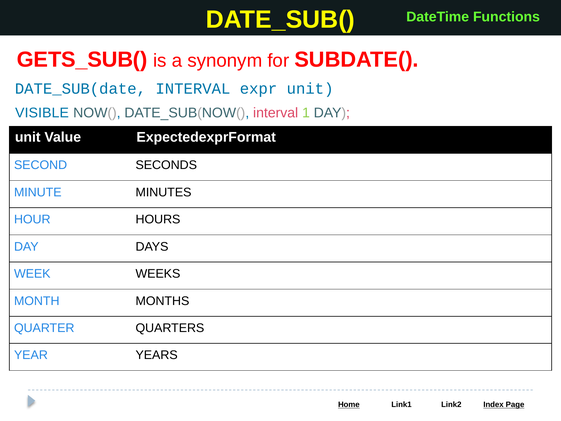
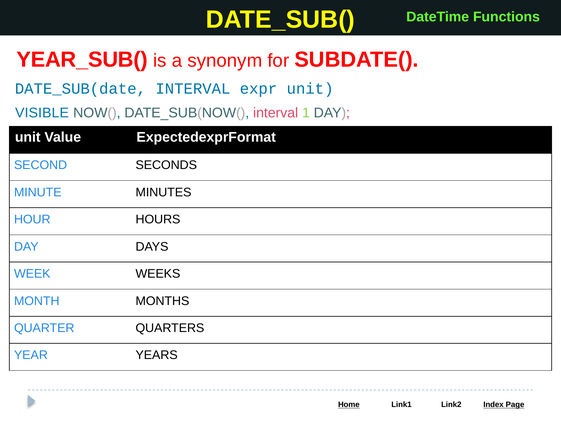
GETS_SUB(: GETS_SUB( -> YEAR_SUB( (82, 59)
